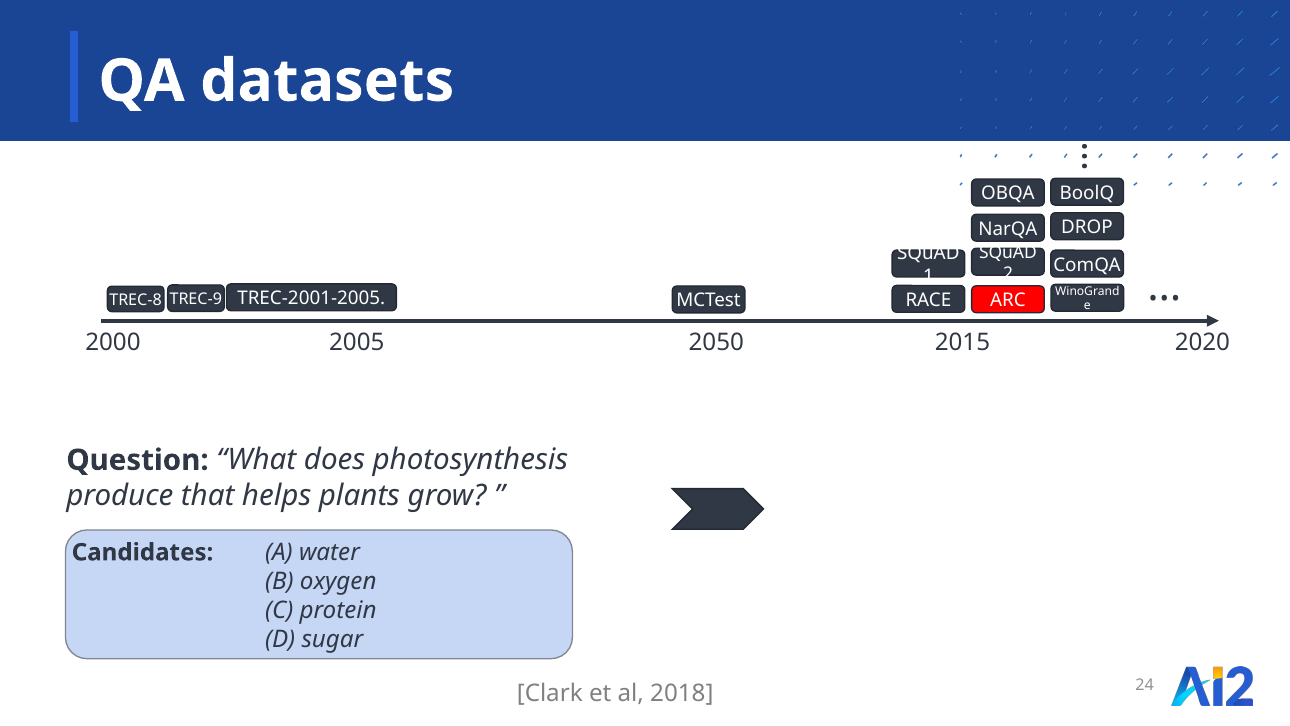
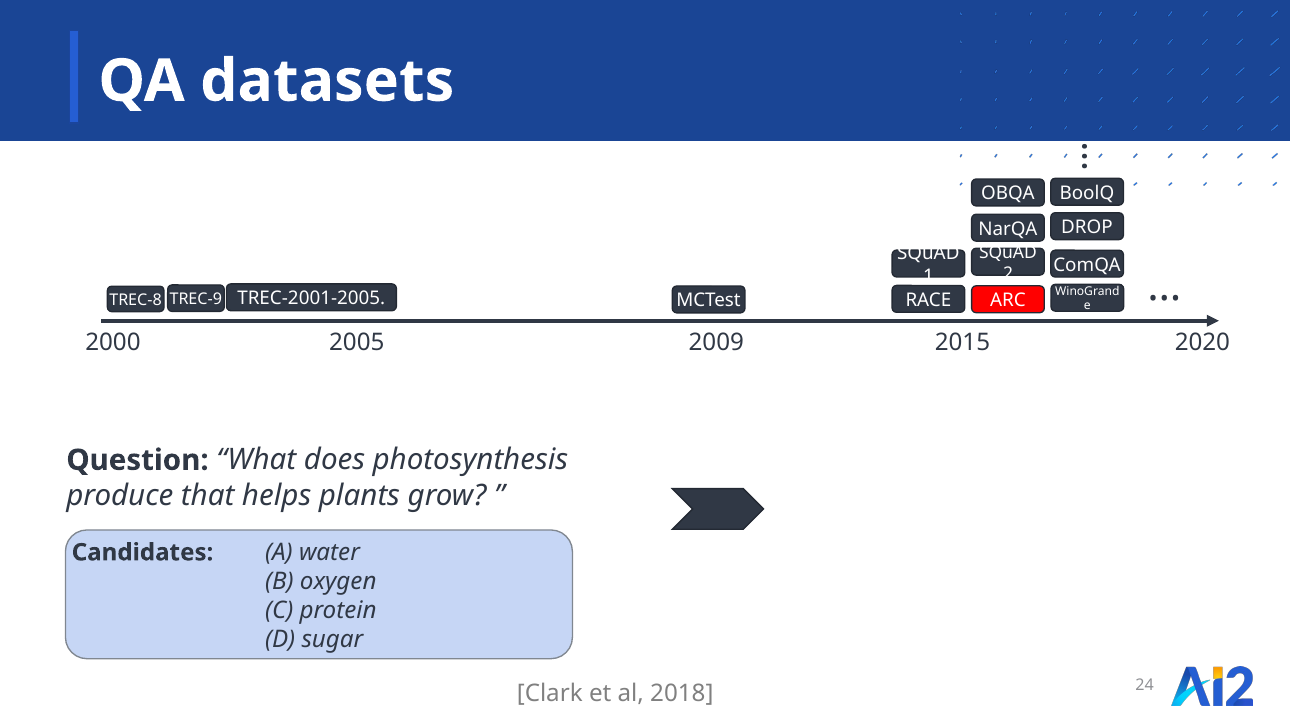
2050: 2050 -> 2009 (716, 342)
